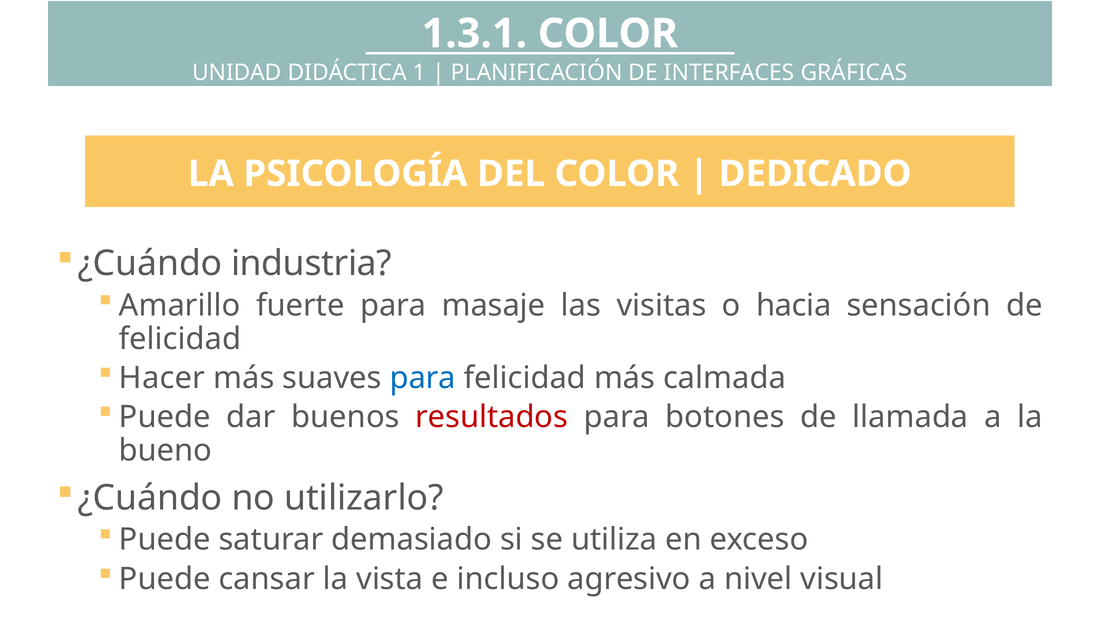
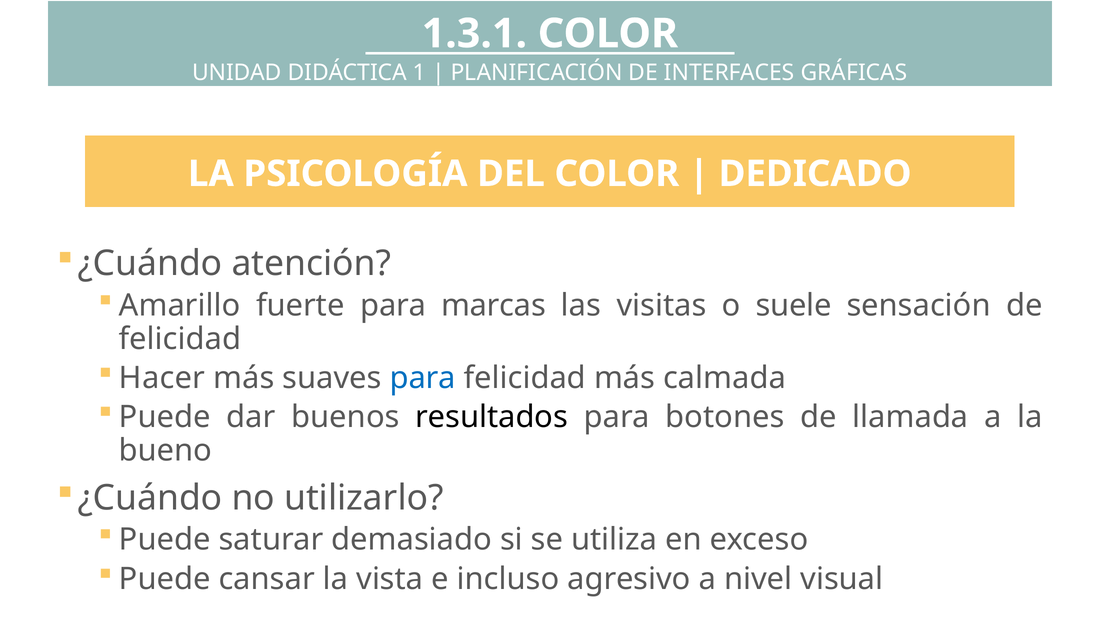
industria: industria -> atención (311, 264)
masaje: masaje -> marcas (494, 305)
hacia: hacia -> suele (794, 305)
resultados colour: red -> black (492, 417)
